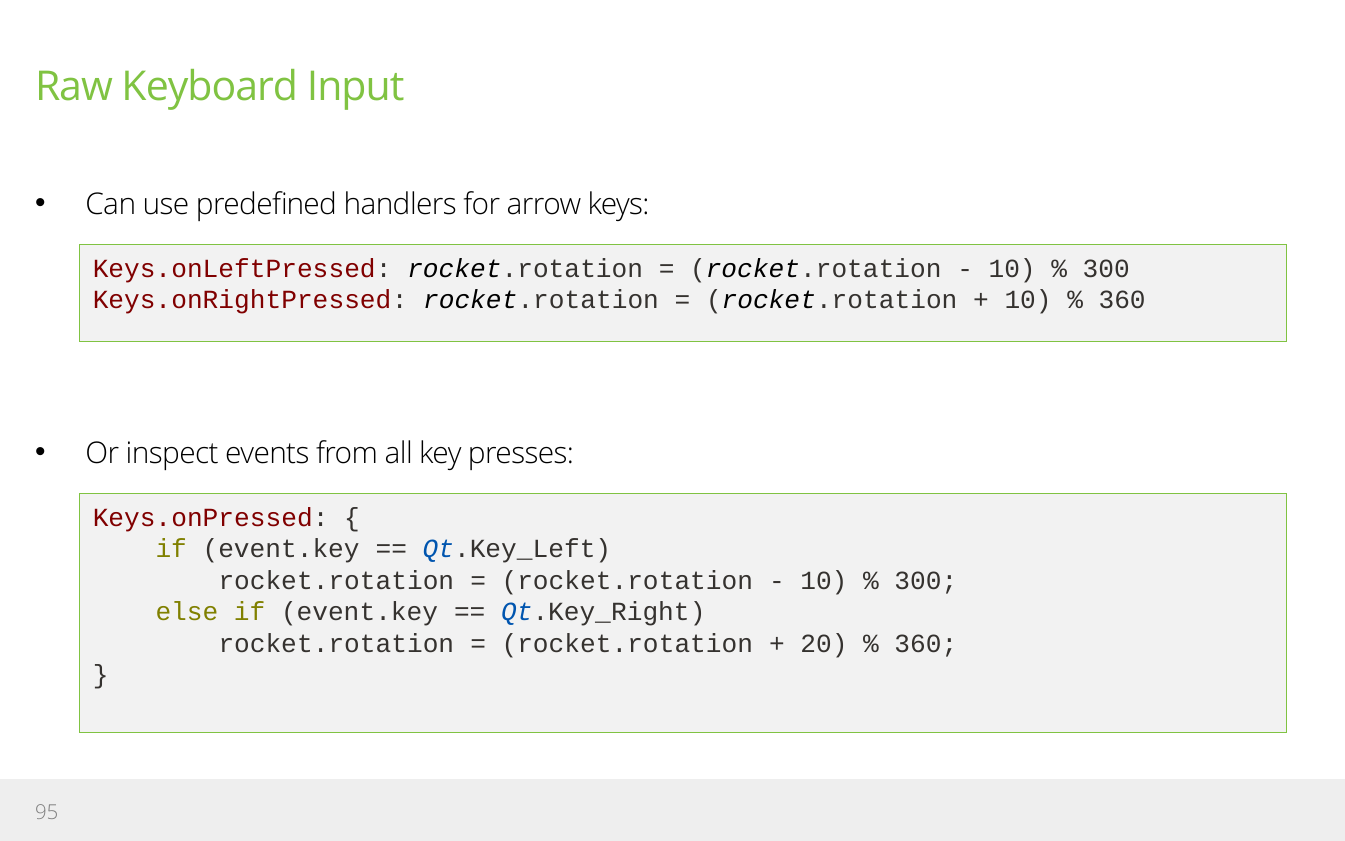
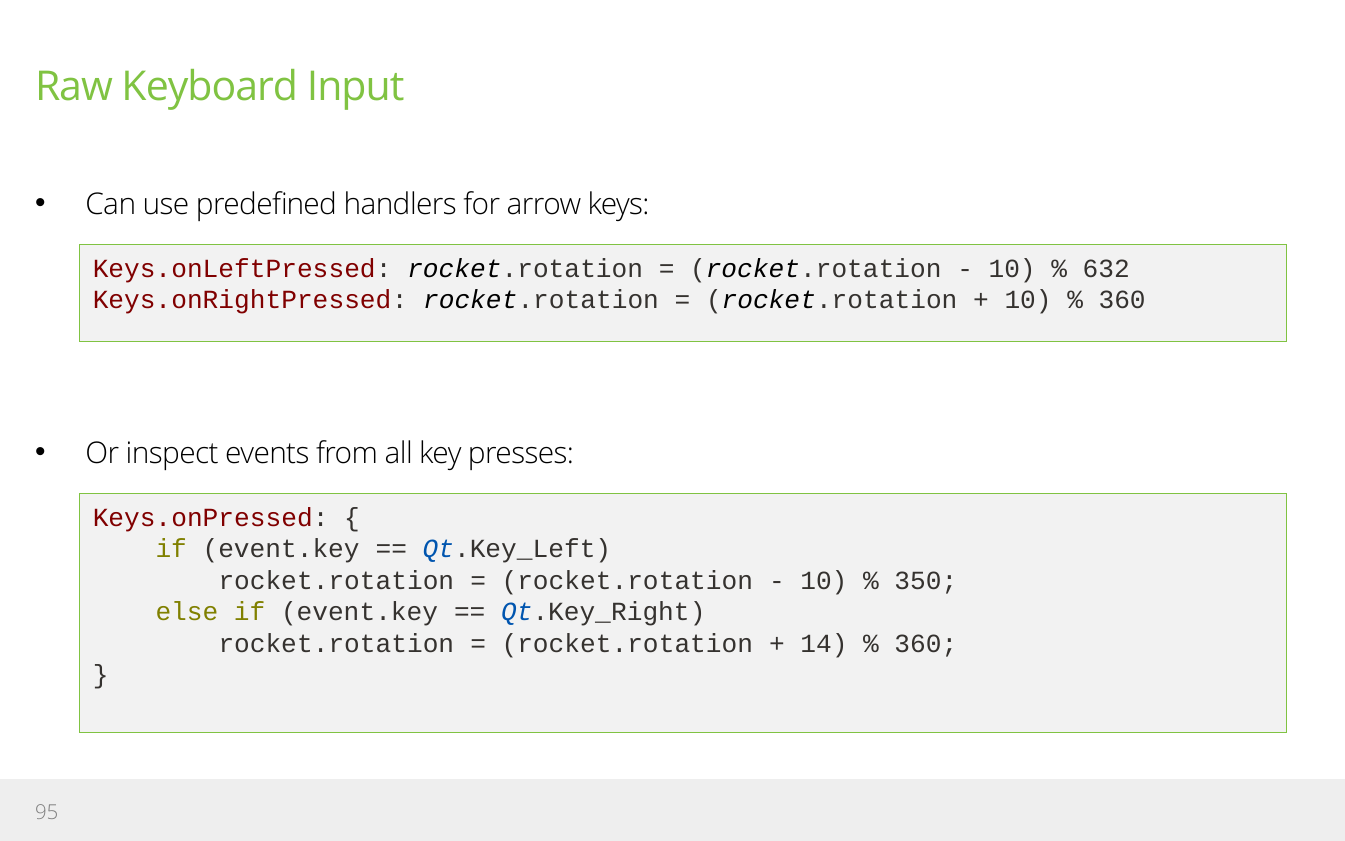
300: 300 -> 632 (1106, 268)
300: 300 -> 350 (926, 580)
20: 20 -> 14 (824, 643)
